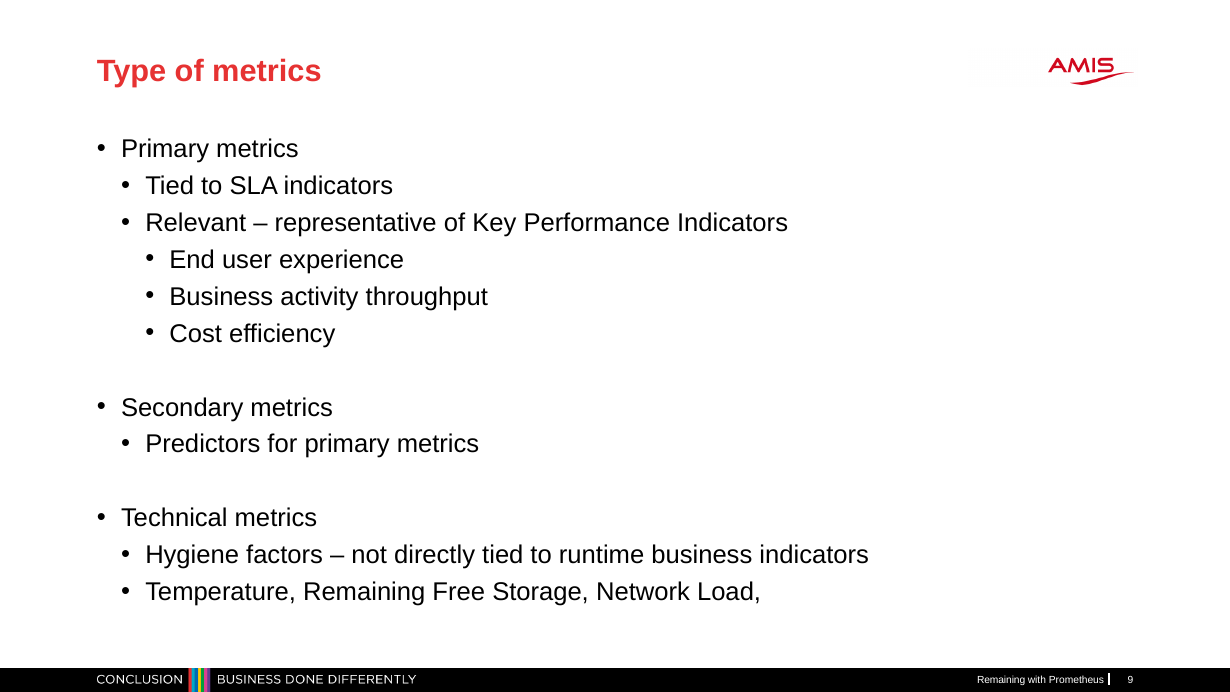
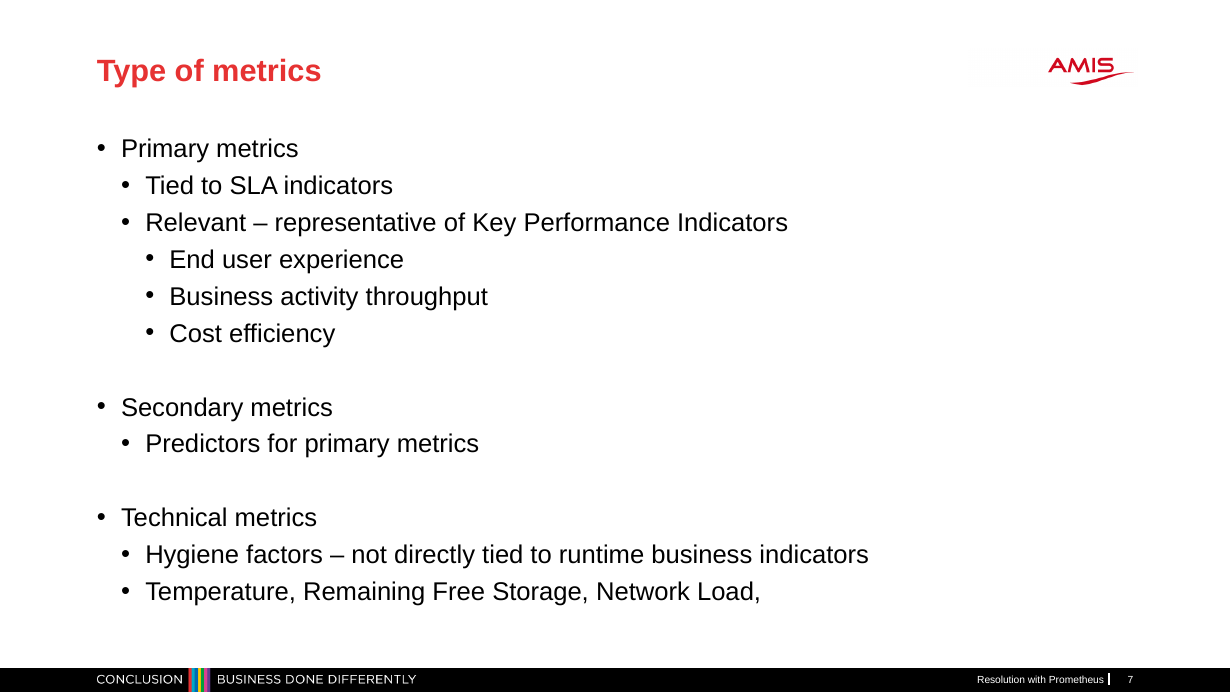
Remaining: Remaining -> Resolution (1001, 680)
9: 9 -> 7 (1130, 680)
